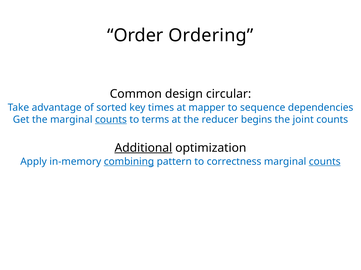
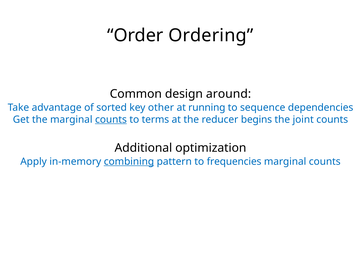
circular: circular -> around (229, 94)
times: times -> other (161, 108)
mapper: mapper -> running (207, 108)
Additional underline: present -> none (143, 148)
correctness: correctness -> frequencies (234, 162)
counts underline: present -> none (325, 162)
